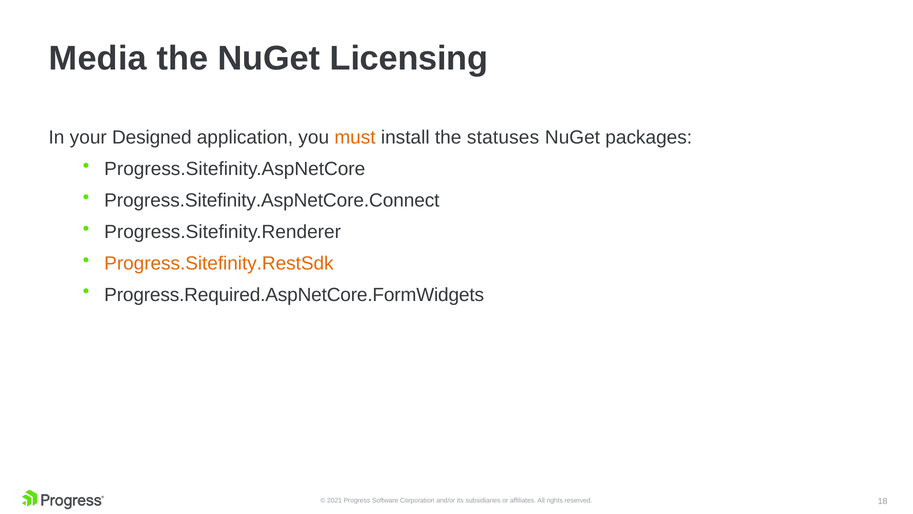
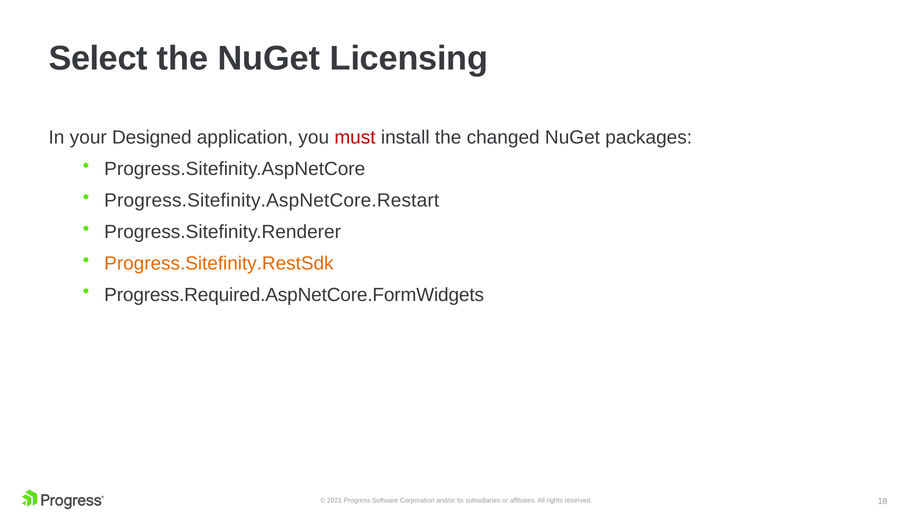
Media: Media -> Select (98, 58)
must colour: orange -> red (355, 137)
statuses: statuses -> changed (503, 137)
Progress.Sitefinity.AspNetCore.Connect: Progress.Sitefinity.AspNetCore.Connect -> Progress.Sitefinity.AspNetCore.Restart (272, 200)
